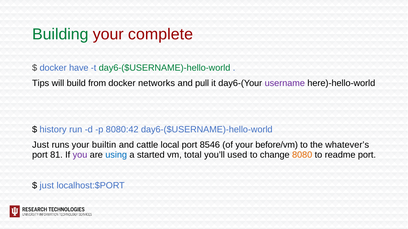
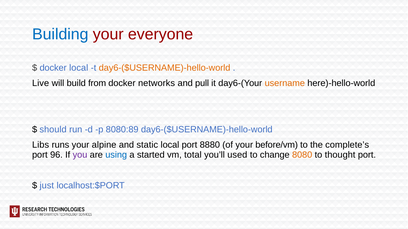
Building colour: green -> blue (60, 34)
complete: complete -> everyone (161, 34)
docker have: have -> local (79, 68)
day6-($USERNAME)-hello-world colour: green -> orange (165, 68)
Tips: Tips -> Live (41, 83)
username colour: purple -> orange (285, 83)
history: history -> should (53, 130)
8080:42: 8080:42 -> 8080:89 (122, 130)
Just: Just -> Libs (41, 145)
builtin: builtin -> alpine (104, 145)
cattle: cattle -> static (147, 145)
8546: 8546 -> 8880 (210, 145)
whatever’s: whatever’s -> complete’s (347, 145)
81: 81 -> 96 (56, 155)
readme: readme -> thought (340, 155)
